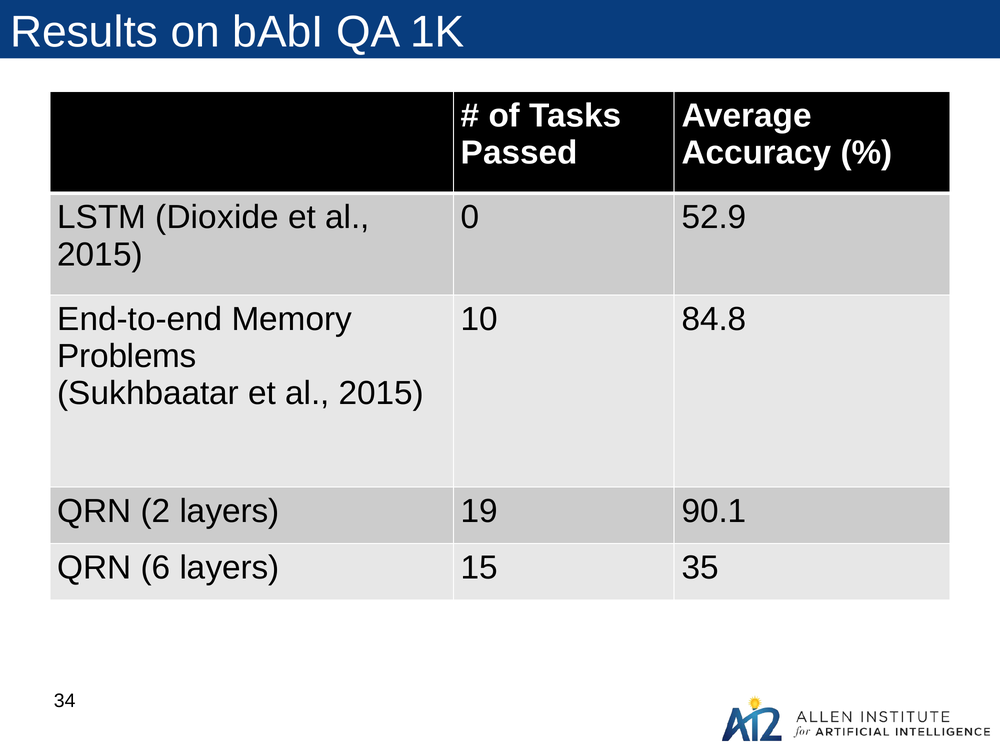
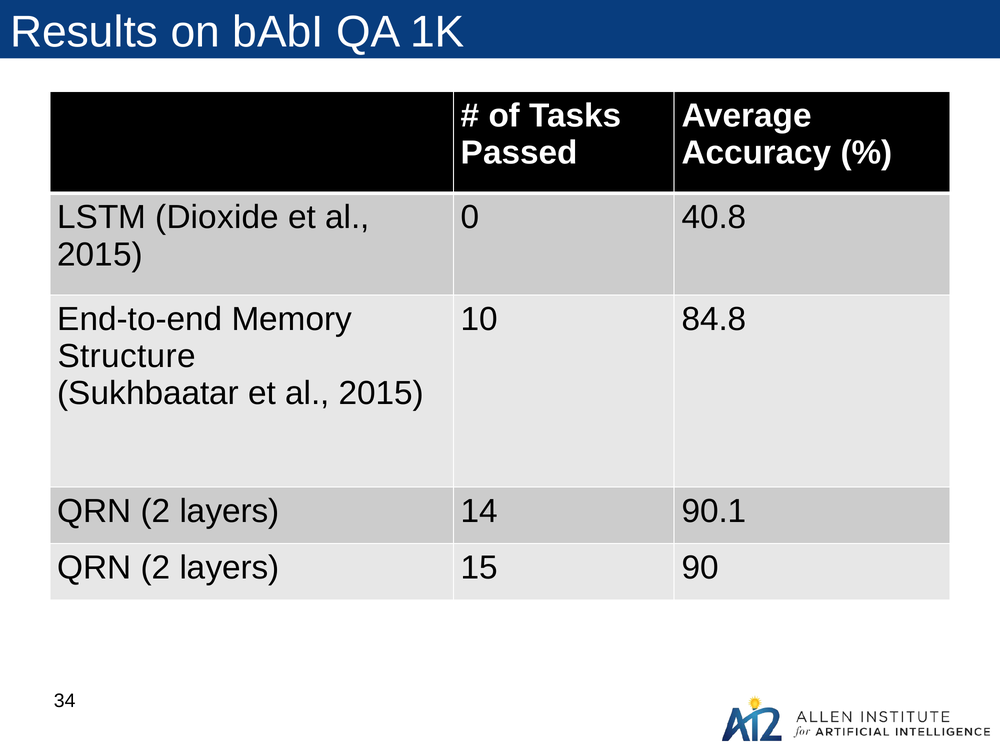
52.9: 52.9 -> 40.8 (714, 217)
Problems: Problems -> Structure (127, 356)
19: 19 -> 14 (479, 511)
6: 6 -> 2 (156, 568)
35: 35 -> 90 (700, 568)
